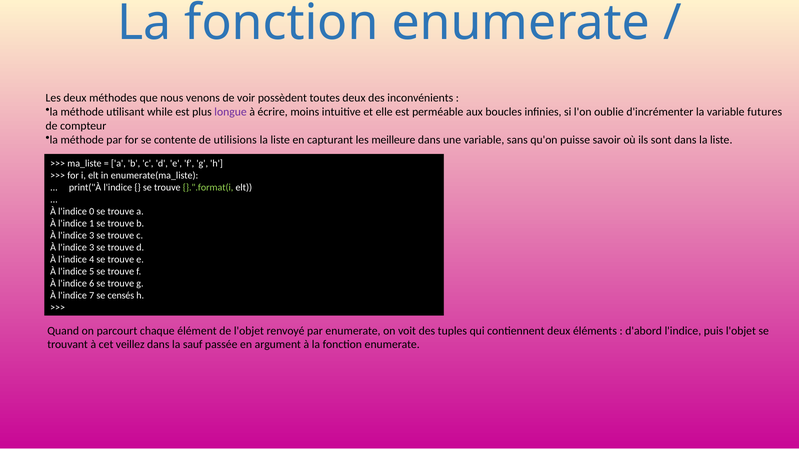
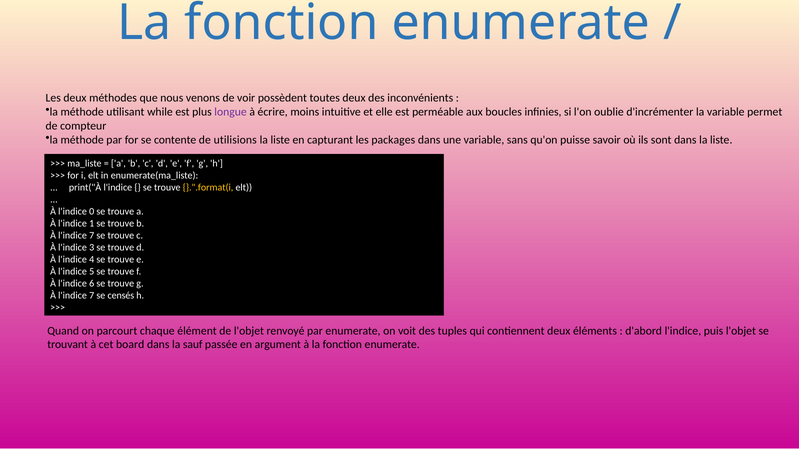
futures: futures -> permet (765, 112)
meilleure: meilleure -> packages (393, 140)
}.".format(i colour: light green -> yellow (208, 188)
3: 3 -> 7 (92, 236)
veillez: veillez -> board (130, 345)
